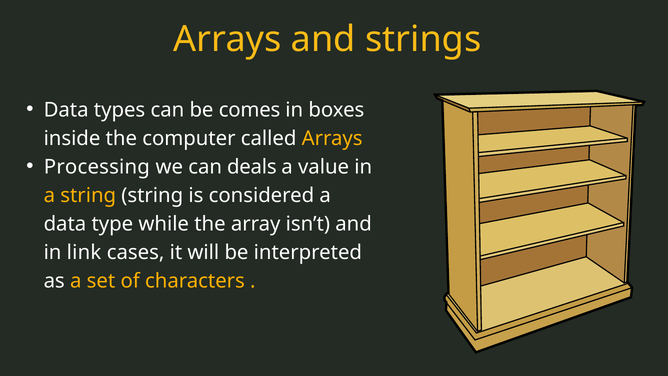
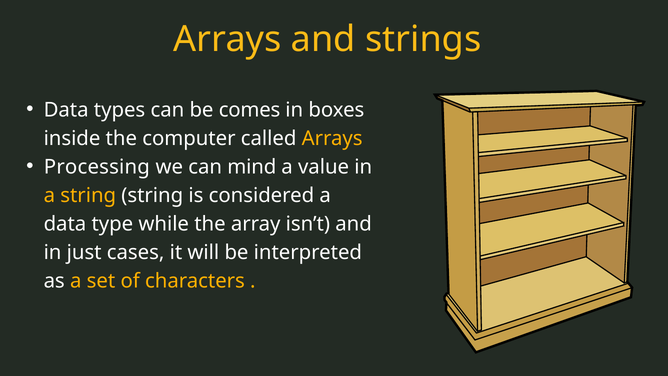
deals: deals -> mind (252, 167)
link: link -> just (84, 252)
